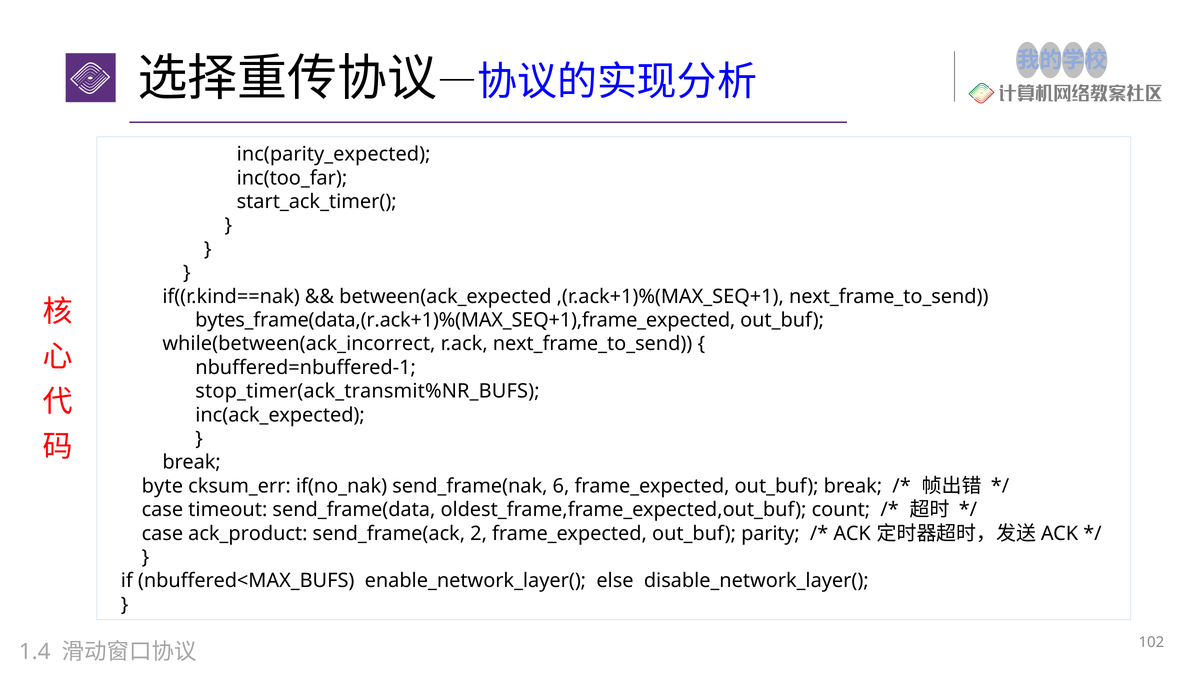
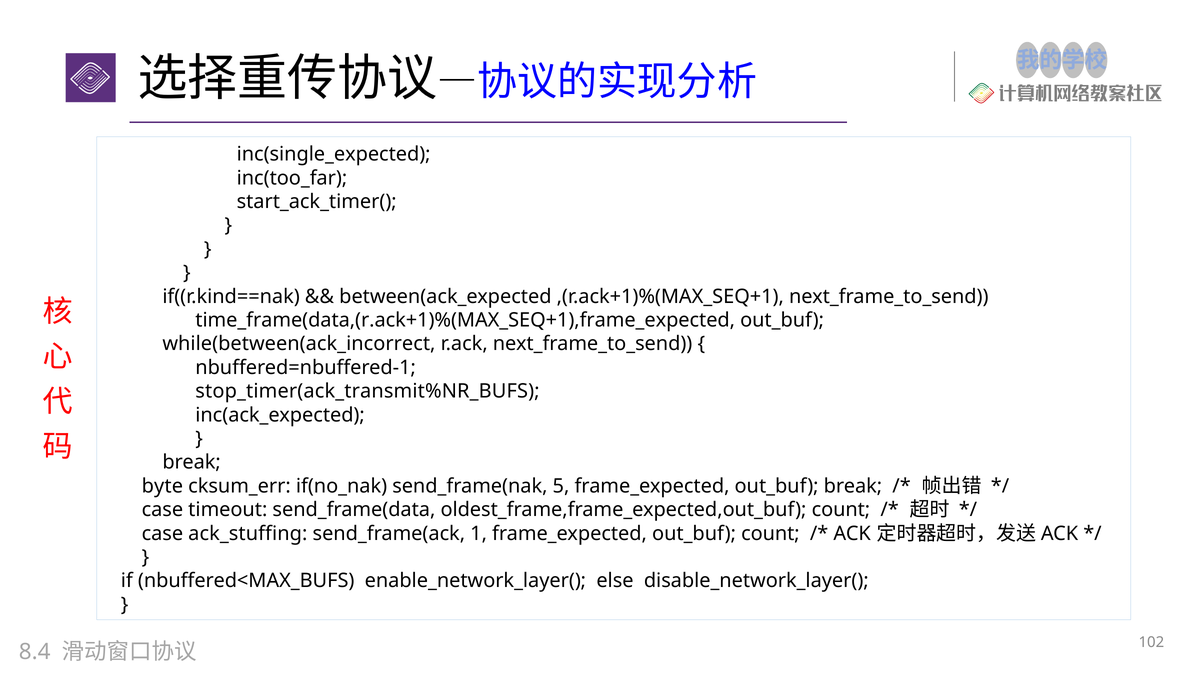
inc(parity_expected: inc(parity_expected -> inc(single_expected (334, 154)
bytes_frame(data,(r.ack+1)%(MAX_SEQ+1),frame_expected: bytes_frame(data,(r.ack+1)%(MAX_SEQ+1),frame_expected -> time_frame(data,(r.ack+1)%(MAX_SEQ+1),frame_expected (465, 320)
6: 6 -> 5 (561, 486)
ack_product: ack_product -> ack_stuffing (248, 534)
2: 2 -> 1 (479, 534)
out_buf parity: parity -> count (770, 534)
1.4: 1.4 -> 8.4 (35, 652)
